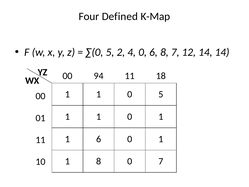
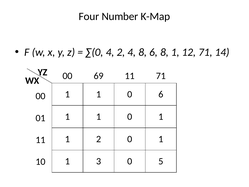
Defined: Defined -> Number (120, 16)
∑(0 5: 5 -> 4 (110, 52)
4 0: 0 -> 8 (143, 52)
8 7: 7 -> 1 (175, 52)
12 14: 14 -> 71 (205, 52)
94: 94 -> 69 (99, 76)
11 18: 18 -> 71 (161, 76)
0 5: 5 -> 6 (161, 94)
1 6: 6 -> 2 (99, 139)
1 8: 8 -> 3 (99, 161)
0 7: 7 -> 5 (161, 161)
